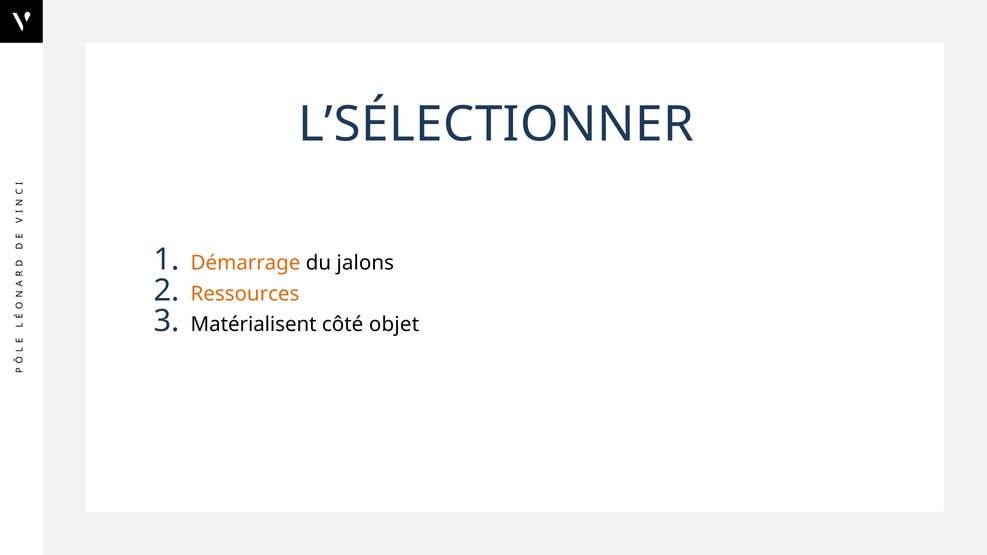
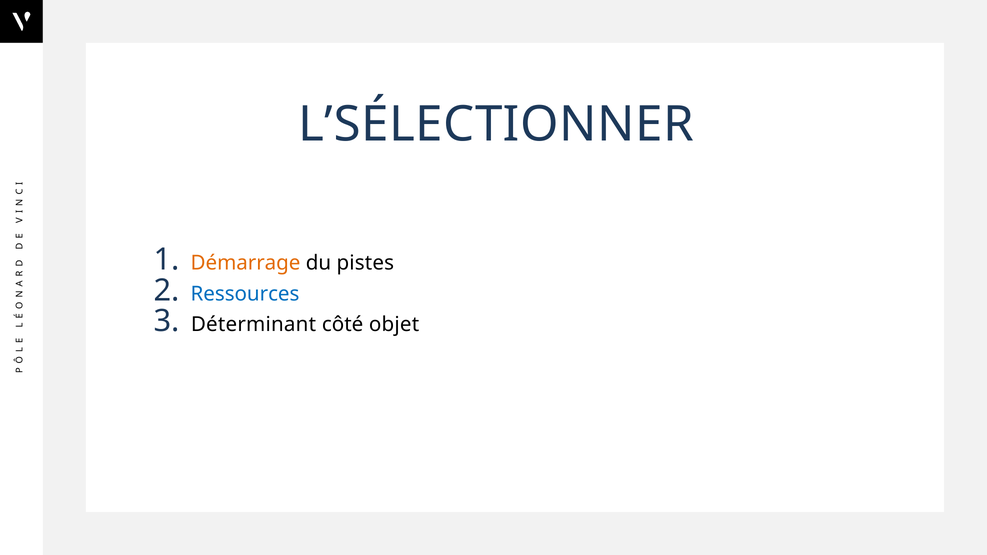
jalons: jalons -> pistes (365, 263)
Ressources colour: orange -> blue (245, 294)
Matérialisent: Matérialisent -> Déterminant (253, 325)
